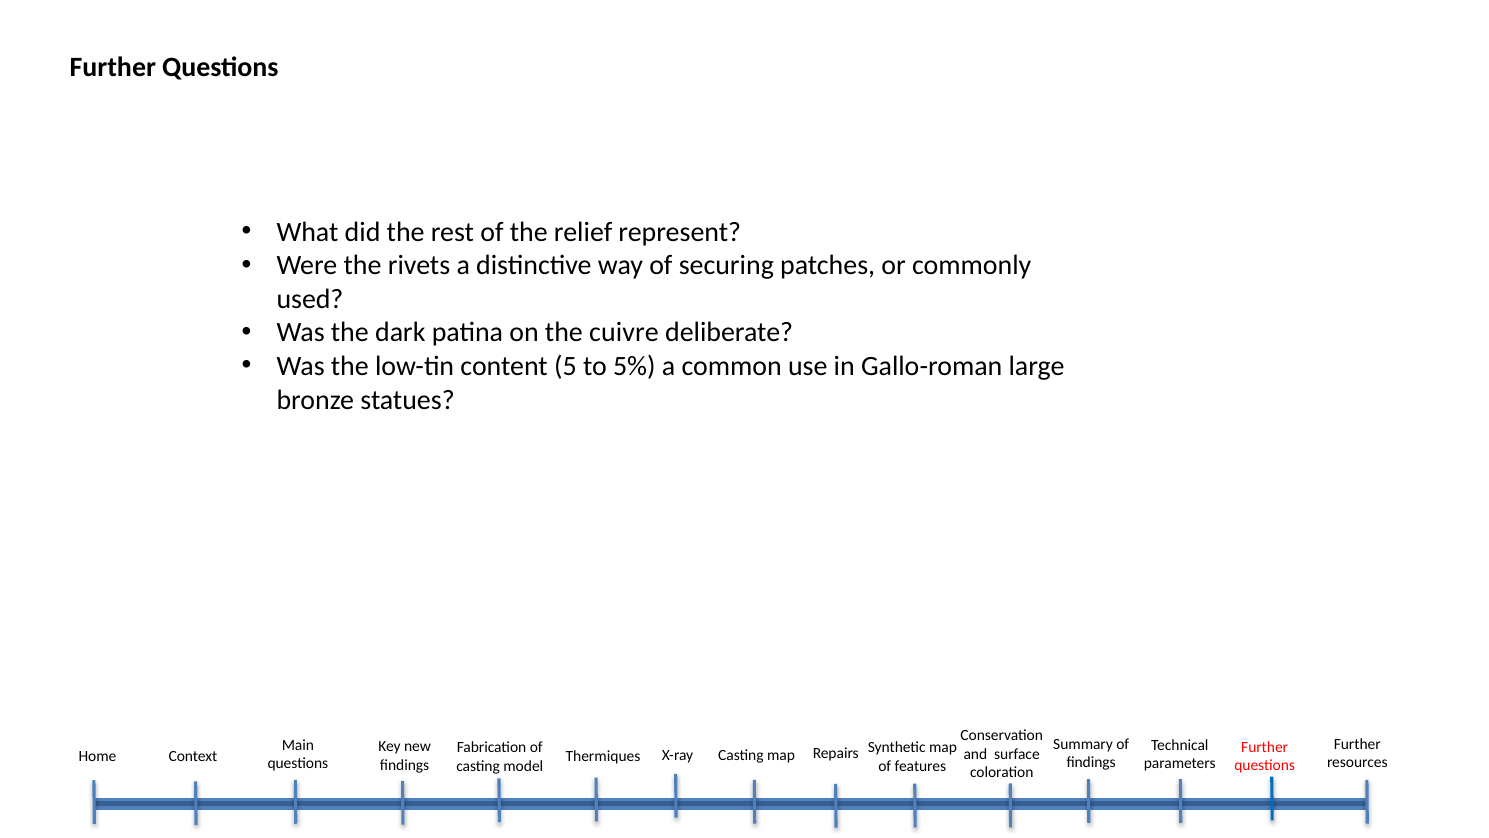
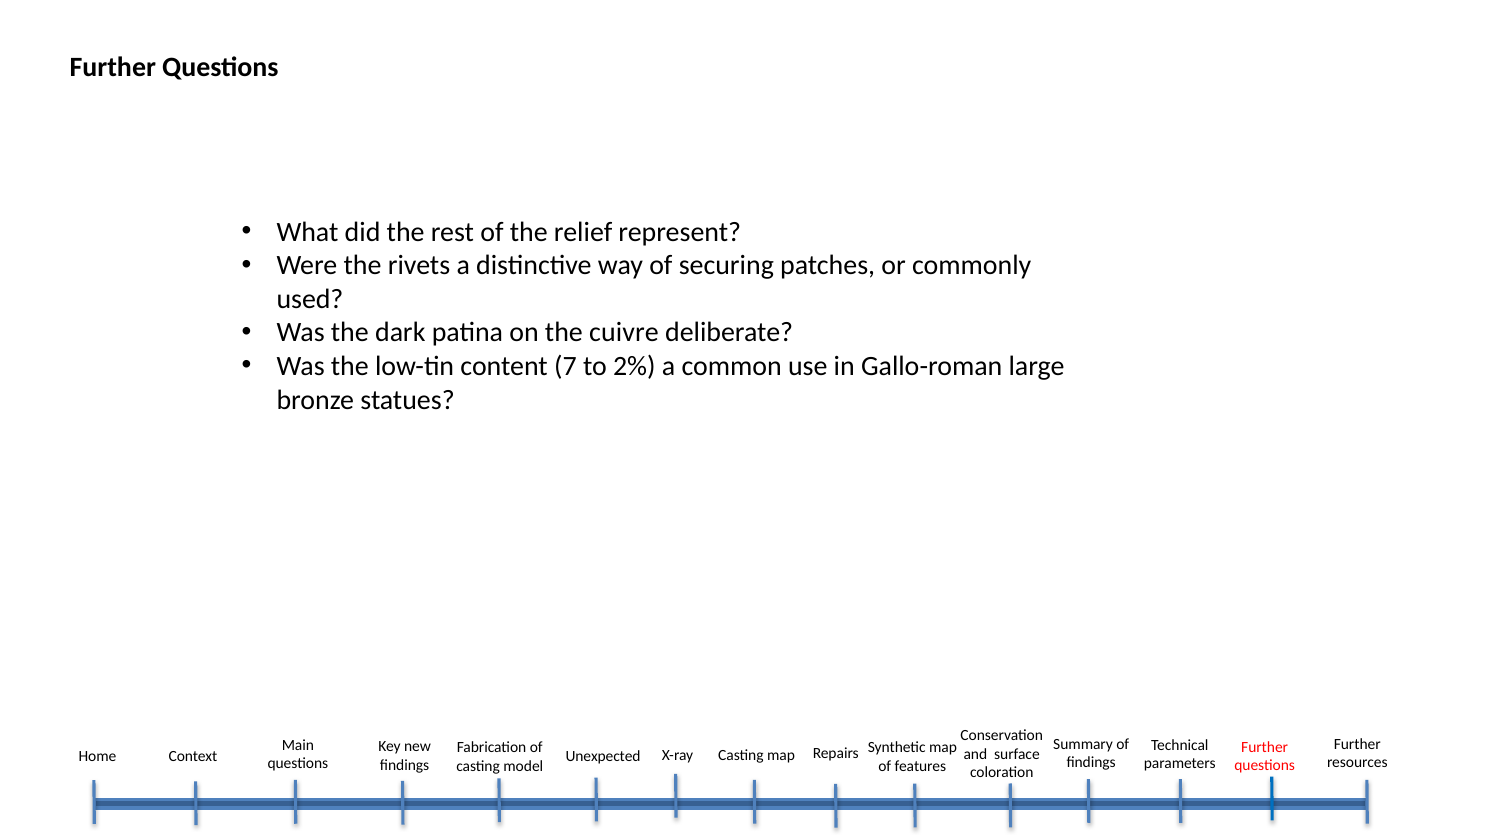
5: 5 -> 7 (565, 366)
5%: 5% -> 2% (634, 366)
Thermiques: Thermiques -> Unexpected (603, 756)
